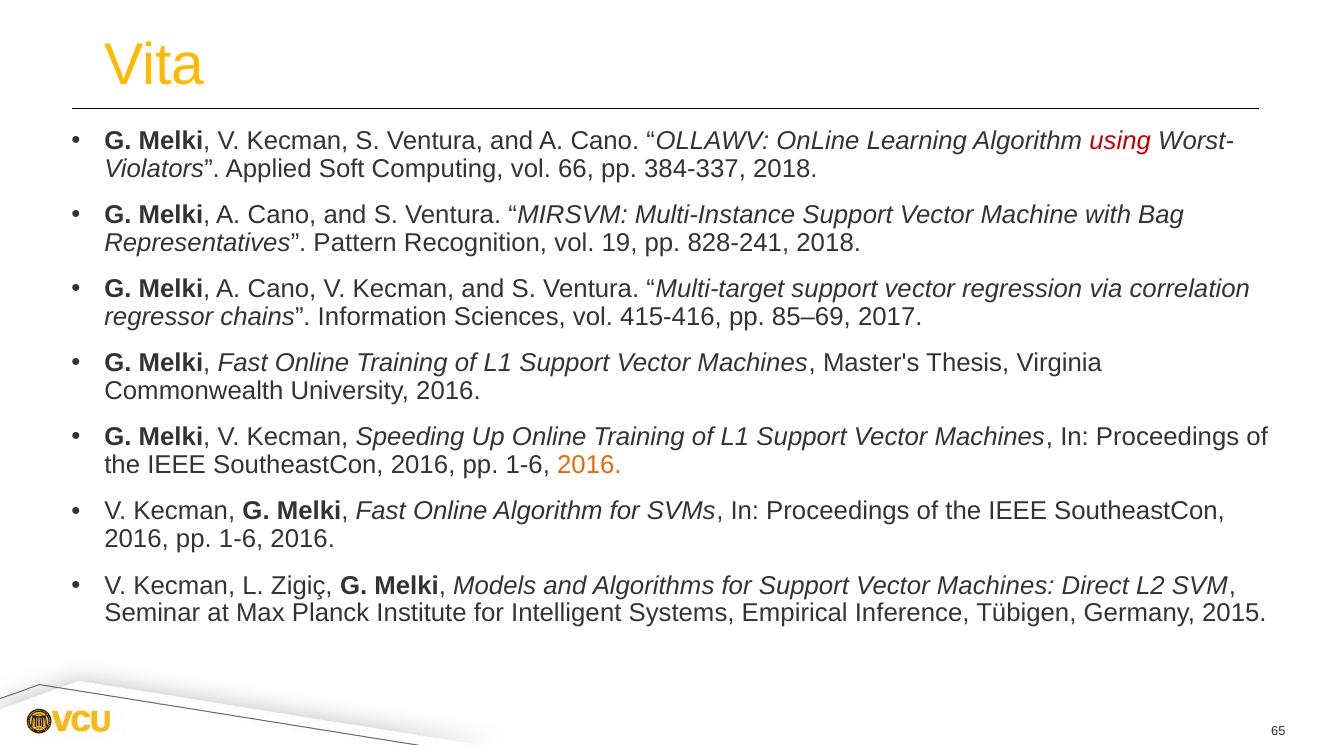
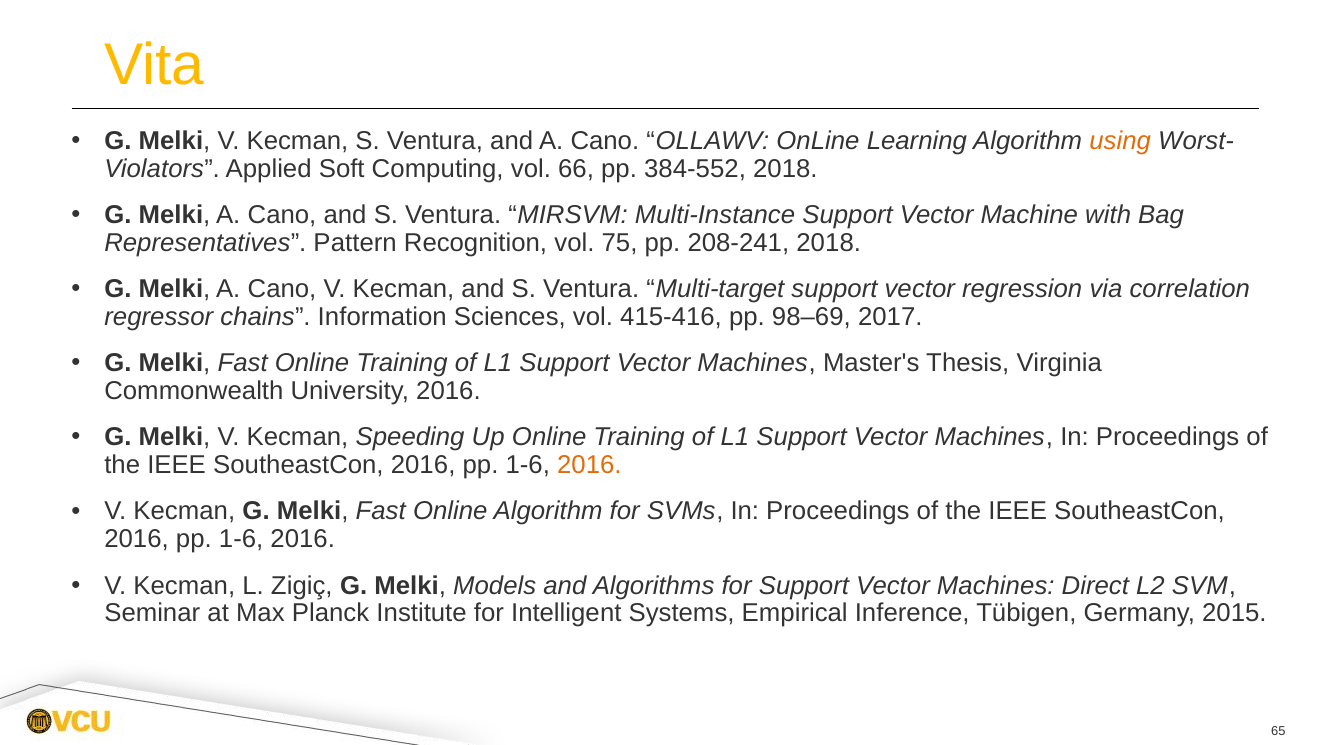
using colour: red -> orange (1120, 141)
384-337: 384-337 -> 384-552 (695, 169)
19: 19 -> 75 (620, 243)
828-241: 828-241 -> 208-241 (738, 243)
85–69: 85–69 -> 98–69 (811, 317)
